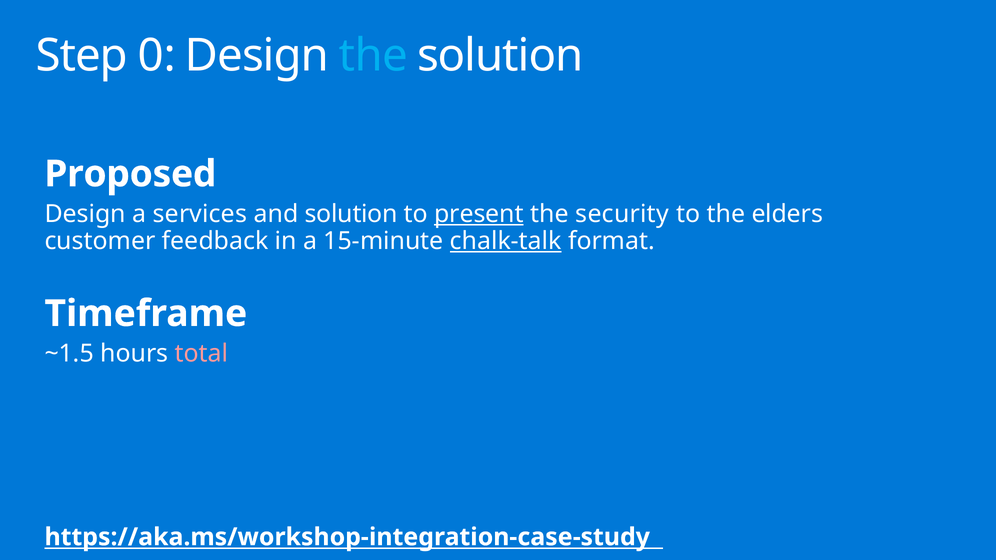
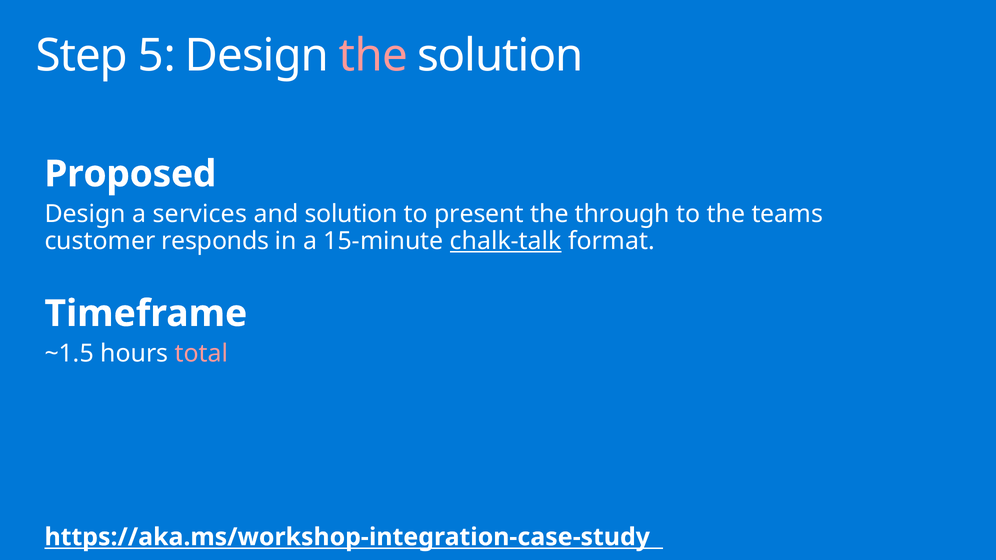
0: 0 -> 5 (157, 56)
the colour: light blue -> pink (373, 56)
present underline: present -> none (479, 214)
security: security -> through (622, 214)
elders: elders -> teams (787, 214)
feedback: feedback -> responds (215, 241)
